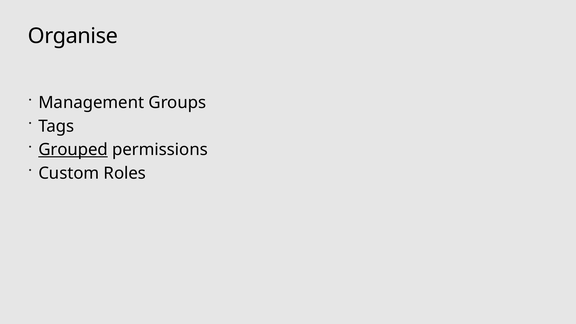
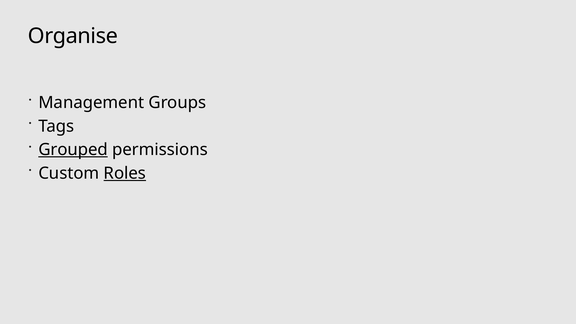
Roles underline: none -> present (125, 173)
